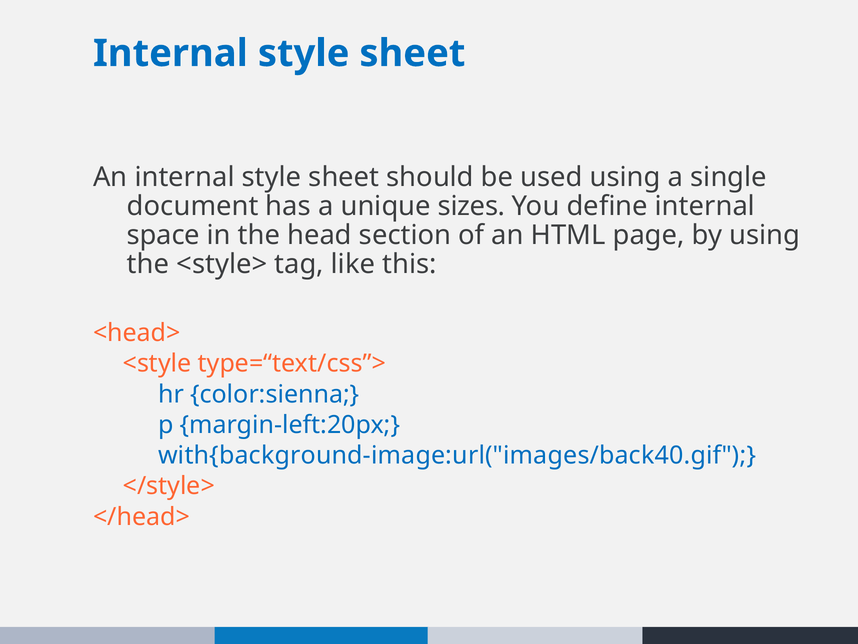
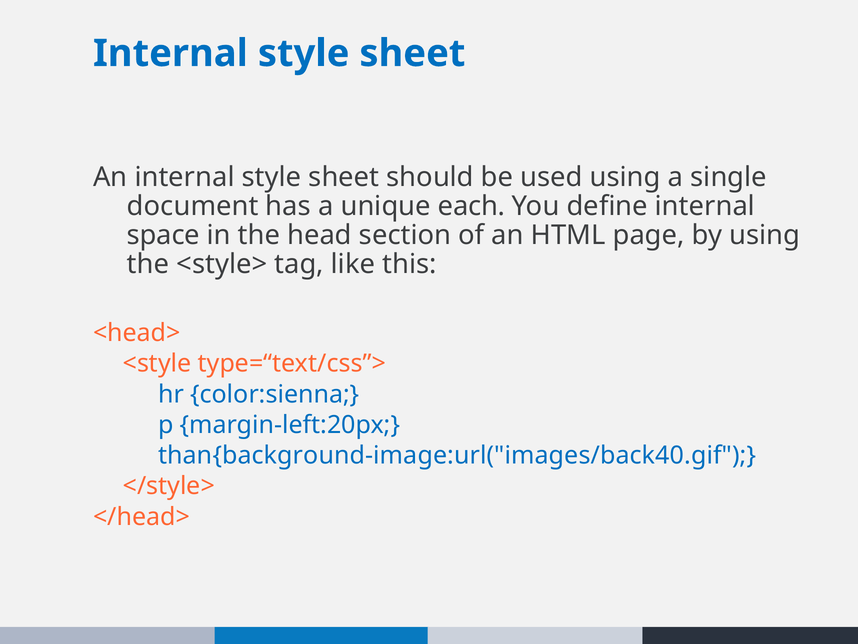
sizes: sizes -> each (471, 206)
with{background-image:url("images/back40.gif: with{background-image:url("images/back40.gif -> than{background-image:url("images/back40.gif (457, 455)
